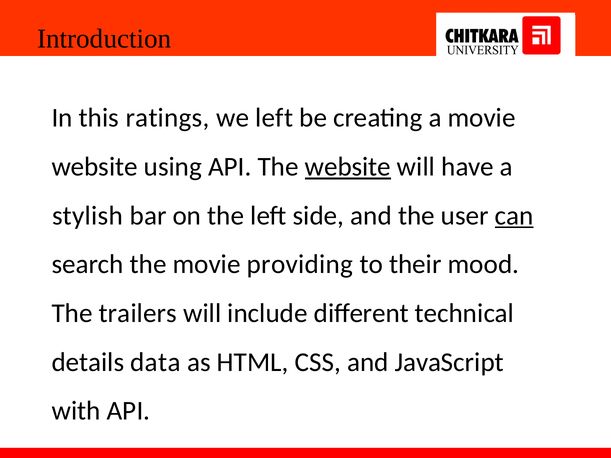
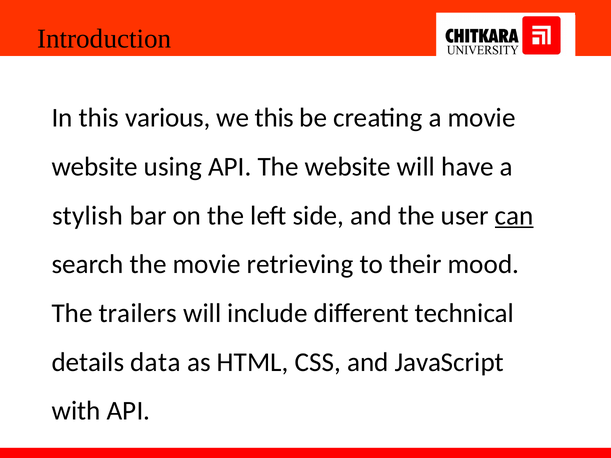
ratings: ratings -> various (168, 118)
we left: left -> this (274, 118)
website underline: present -> none (348, 167)
providing: providing -> retrieving (300, 265)
